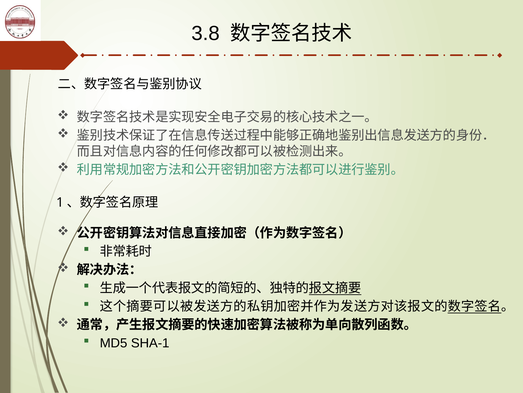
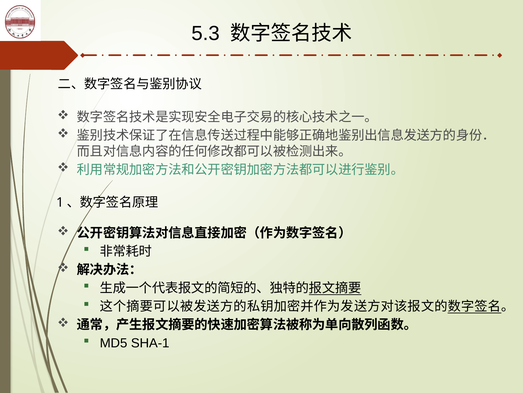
3.8: 3.8 -> 5.3 (206, 33)
